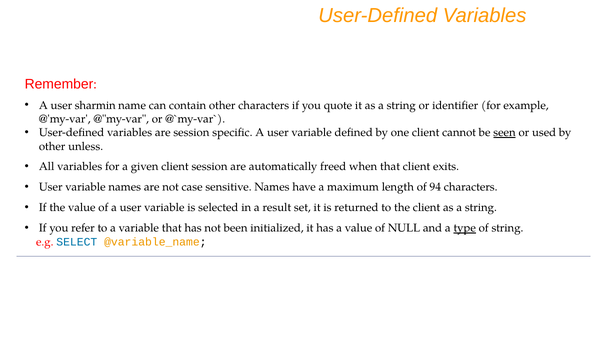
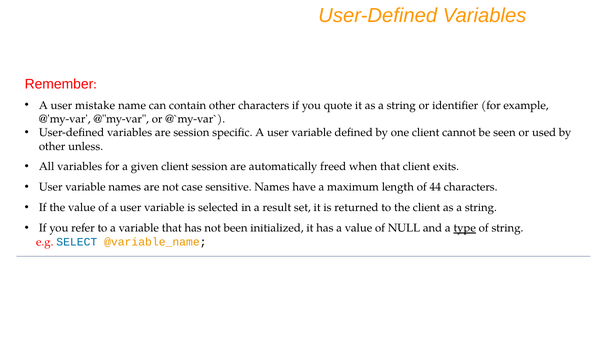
sharmin: sharmin -> mistake (95, 105)
seen underline: present -> none (505, 133)
94: 94 -> 44 (435, 187)
